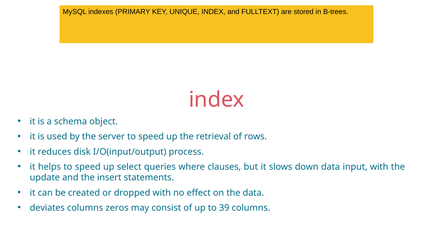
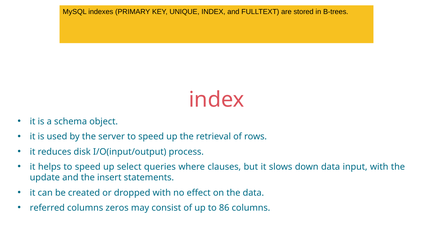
deviates: deviates -> referred (47, 208)
39: 39 -> 86 (224, 208)
